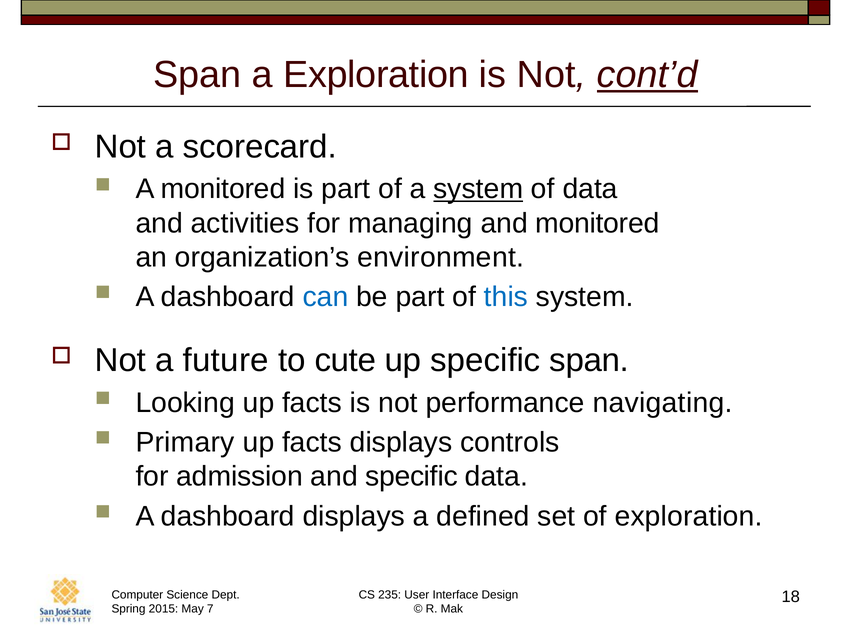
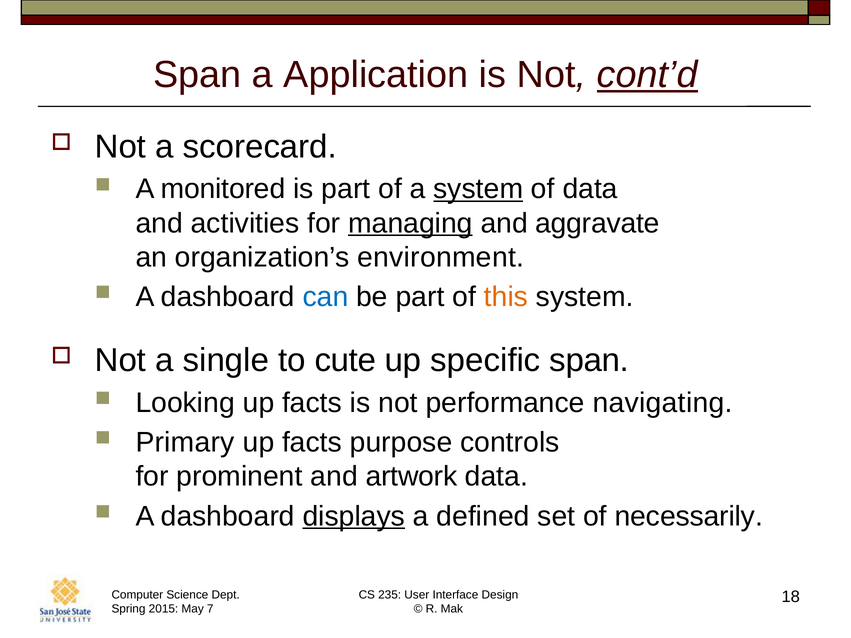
a Exploration: Exploration -> Application (376, 75)
managing underline: none -> present (410, 223)
and monitored: monitored -> aggravate (597, 223)
this colour: blue -> orange (506, 297)
future: future -> single (226, 361)
facts displays: displays -> purpose (401, 443)
admission: admission -> prominent (239, 477)
and specific: specific -> artwork (411, 477)
displays underline: none -> present (354, 516)
of exploration: exploration -> necessarily (689, 516)
